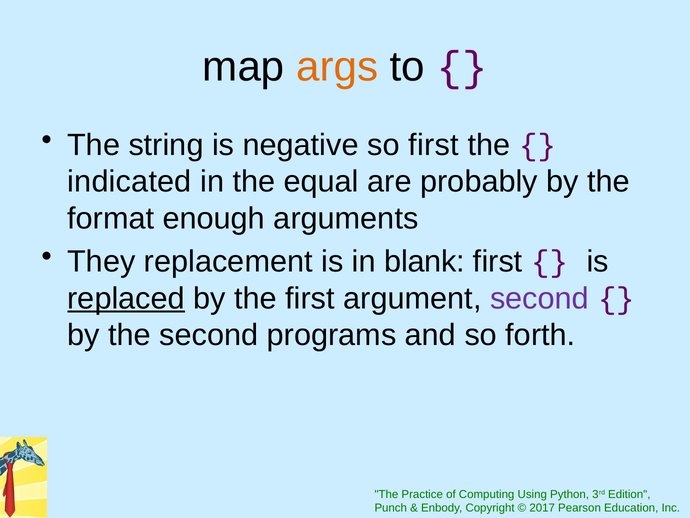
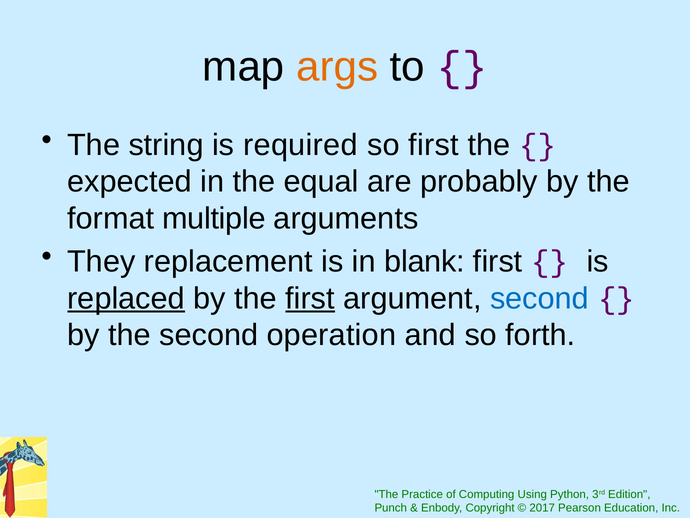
negative: negative -> required (301, 145)
indicated: indicated -> expected (130, 182)
enough: enough -> multiple (214, 218)
first underline: none -> present (310, 298)
second colour: purple -> blue (539, 298)
programs: programs -> operation (331, 335)
